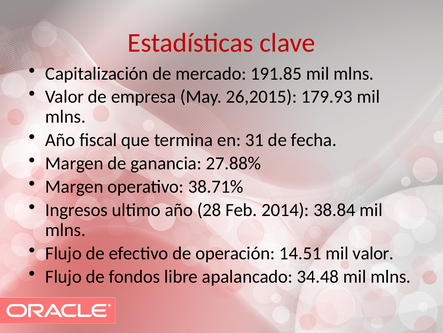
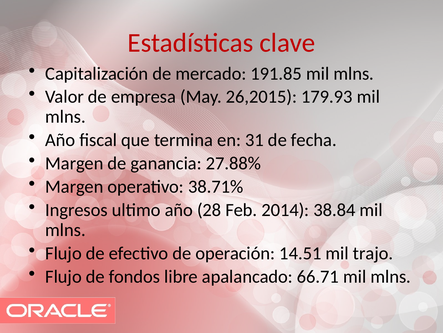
mil valor: valor -> trajo (373, 253)
34.48: 34.48 -> 66.71 (318, 276)
